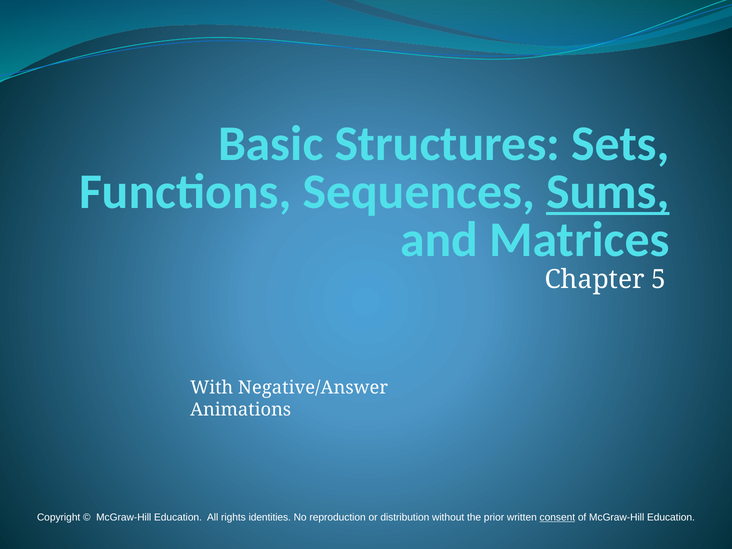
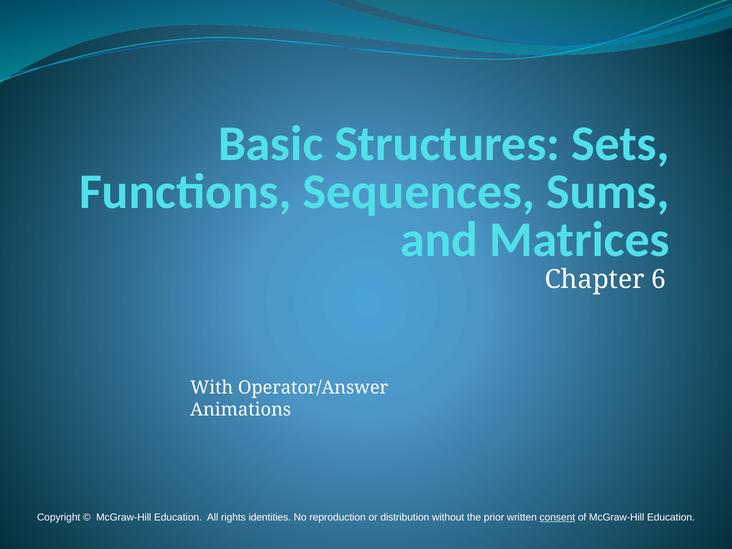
Sums underline: present -> none (608, 192)
5: 5 -> 6 (659, 280)
Negative/Answer: Negative/Answer -> Operator/Answer (313, 388)
